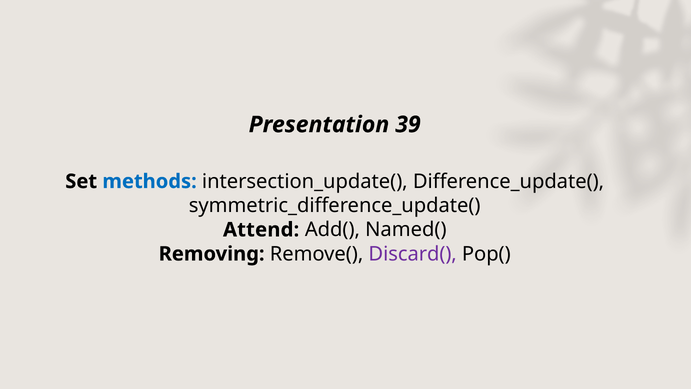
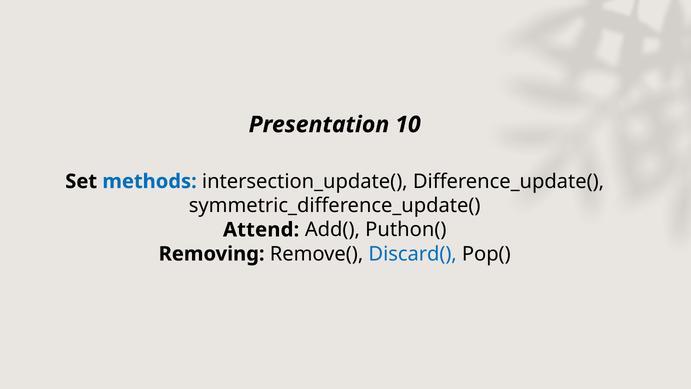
39: 39 -> 10 (408, 125)
Named(: Named( -> Puthon( (406, 230)
Discard( colour: purple -> blue (413, 254)
